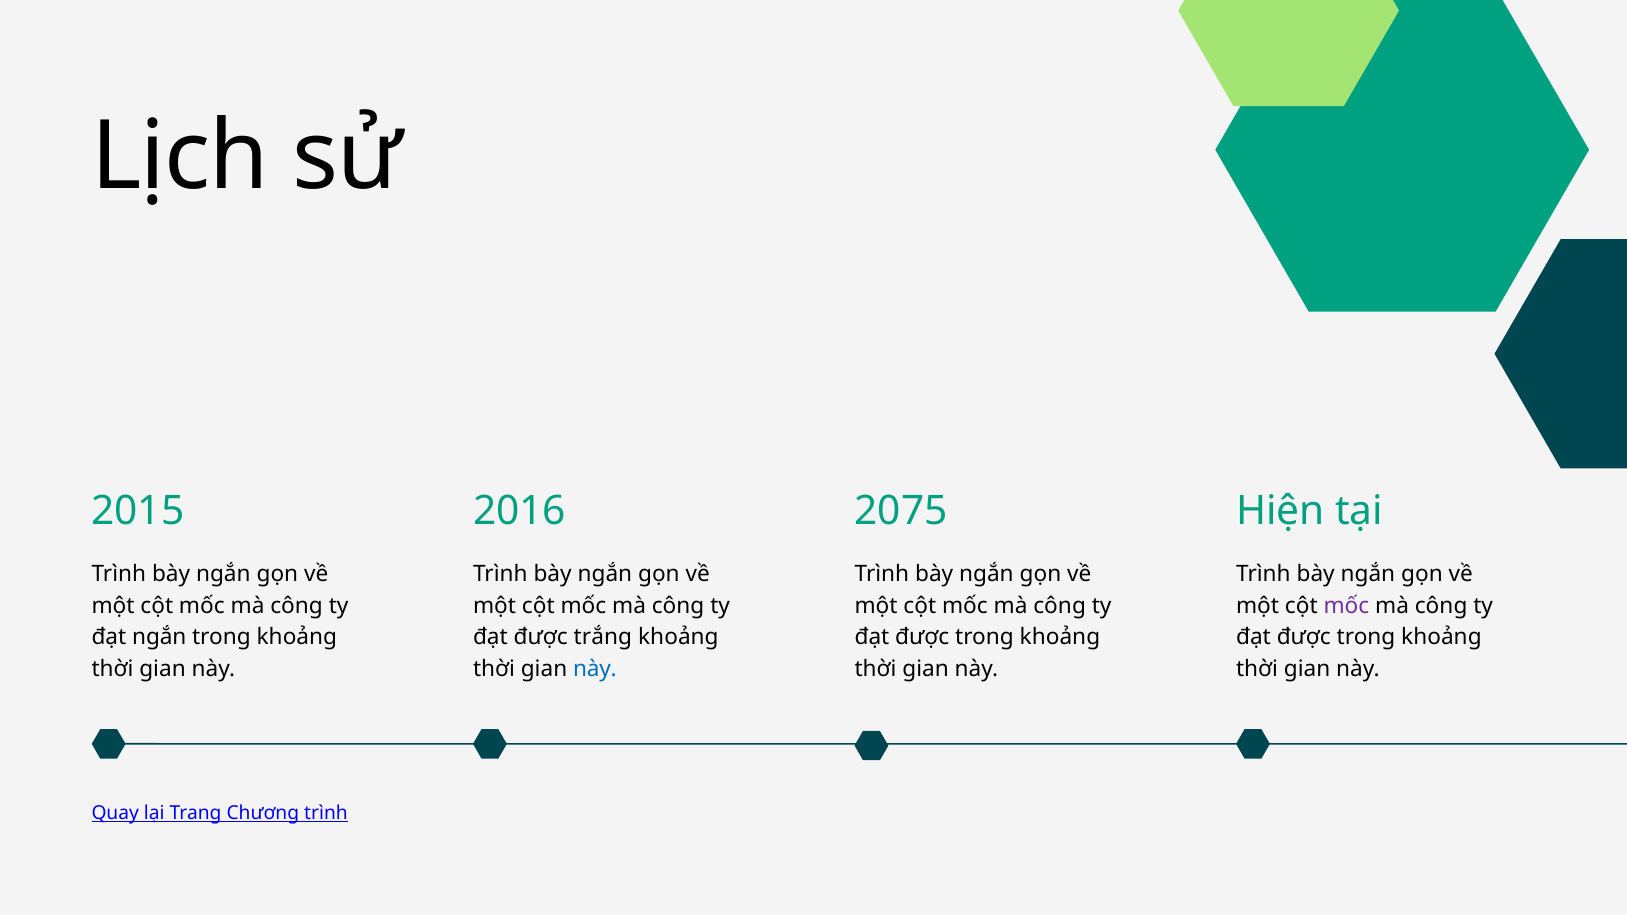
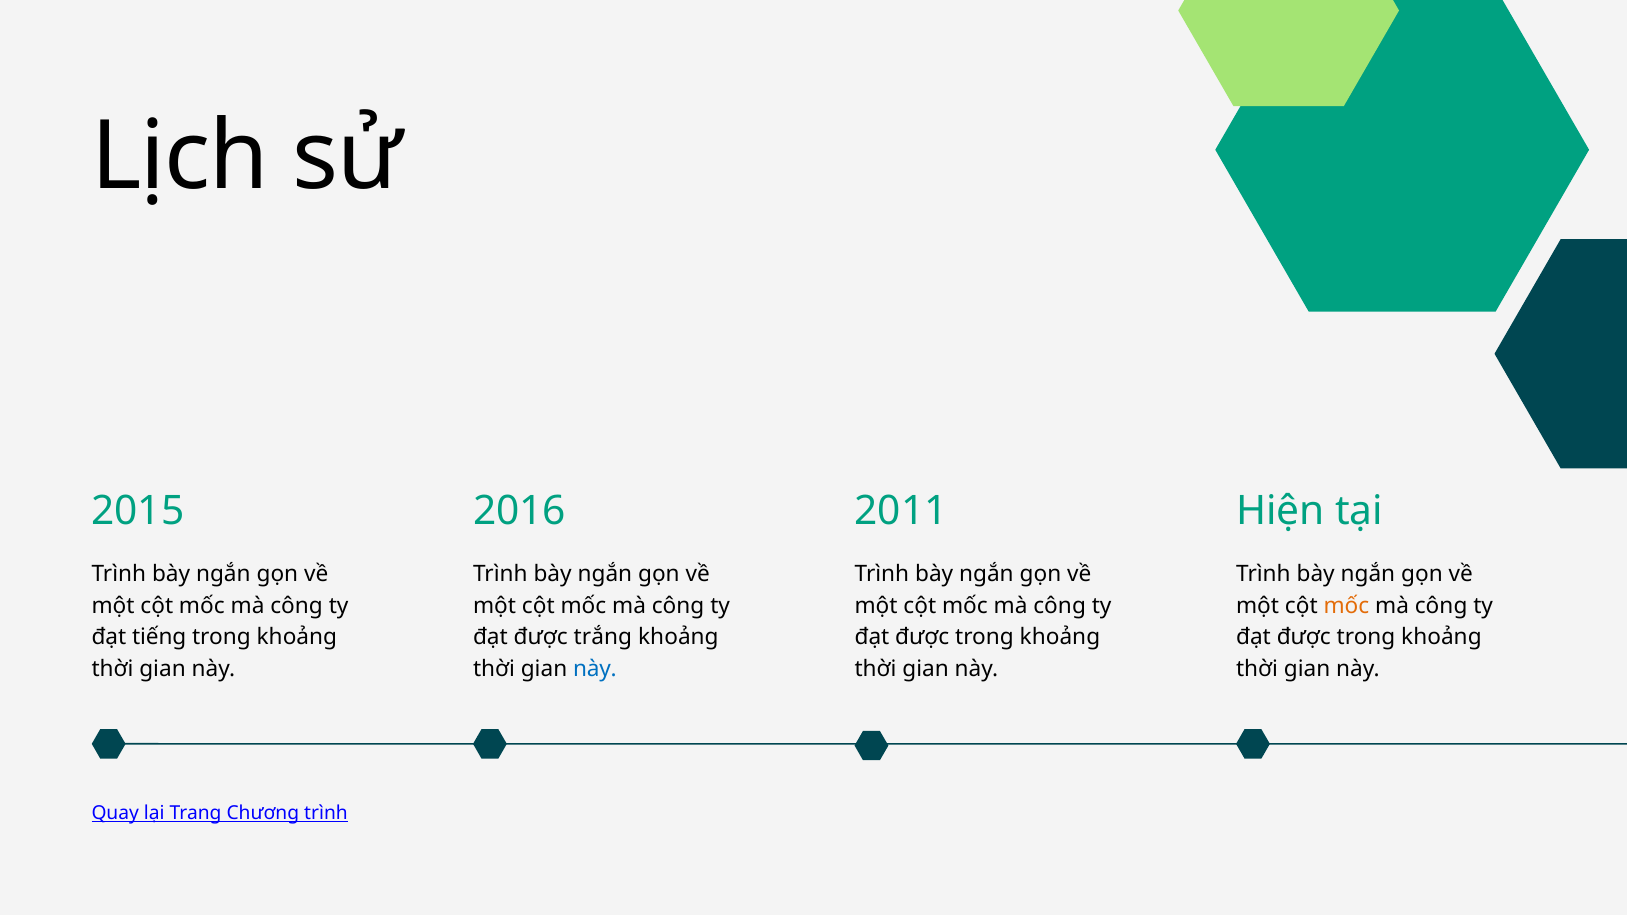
2075: 2075 -> 2011 (901, 511)
mốc colour: purple -> orange (1346, 606)
đạt ngắn: ngắn -> tiếng (159, 638)
